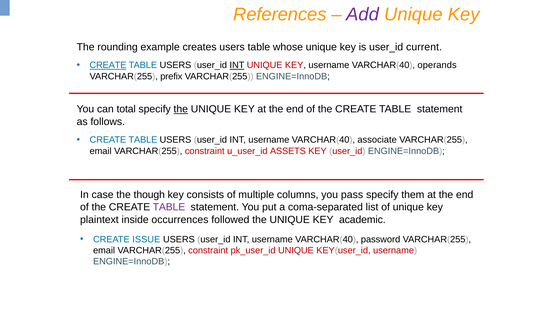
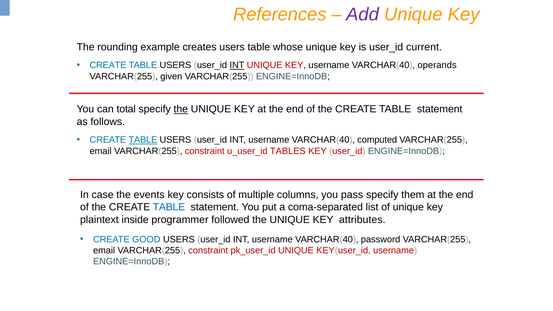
CREATE underline: present -> none (108, 65)
prefix: prefix -> given (171, 76)
TABLE underline: none -> present (143, 140)
associate: associate -> computed (377, 140)
ASSETS: ASSETS -> TABLES (288, 151)
though: though -> events (149, 195)
TABLE colour: purple -> blue (169, 207)
occurrences: occurrences -> programmer (180, 220)
academic: academic -> attributes (362, 220)
ISSUE: ISSUE -> GOOD (146, 239)
